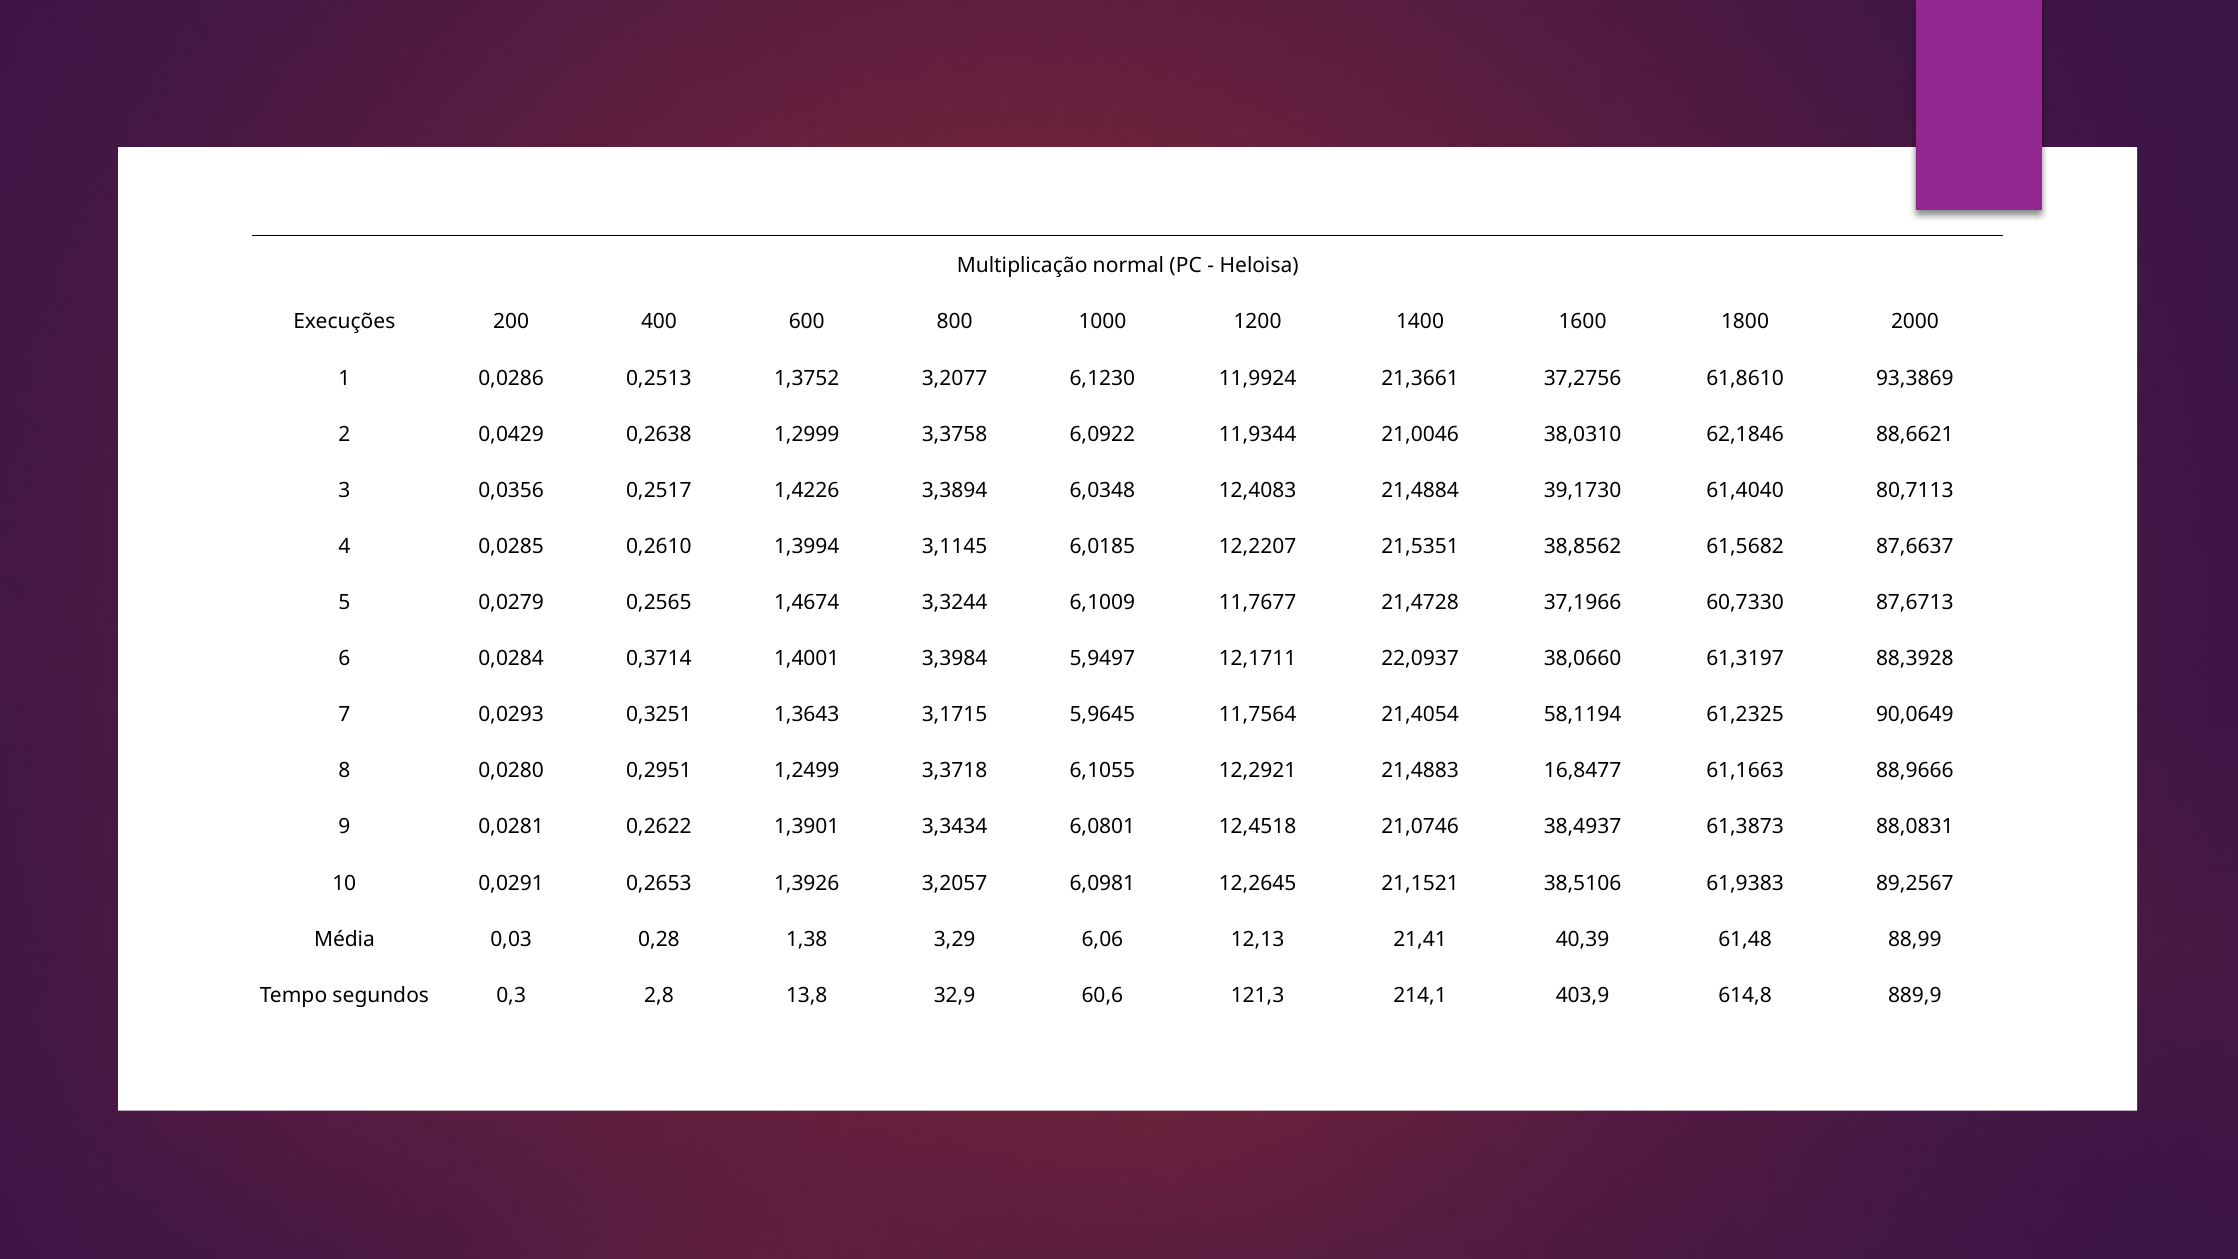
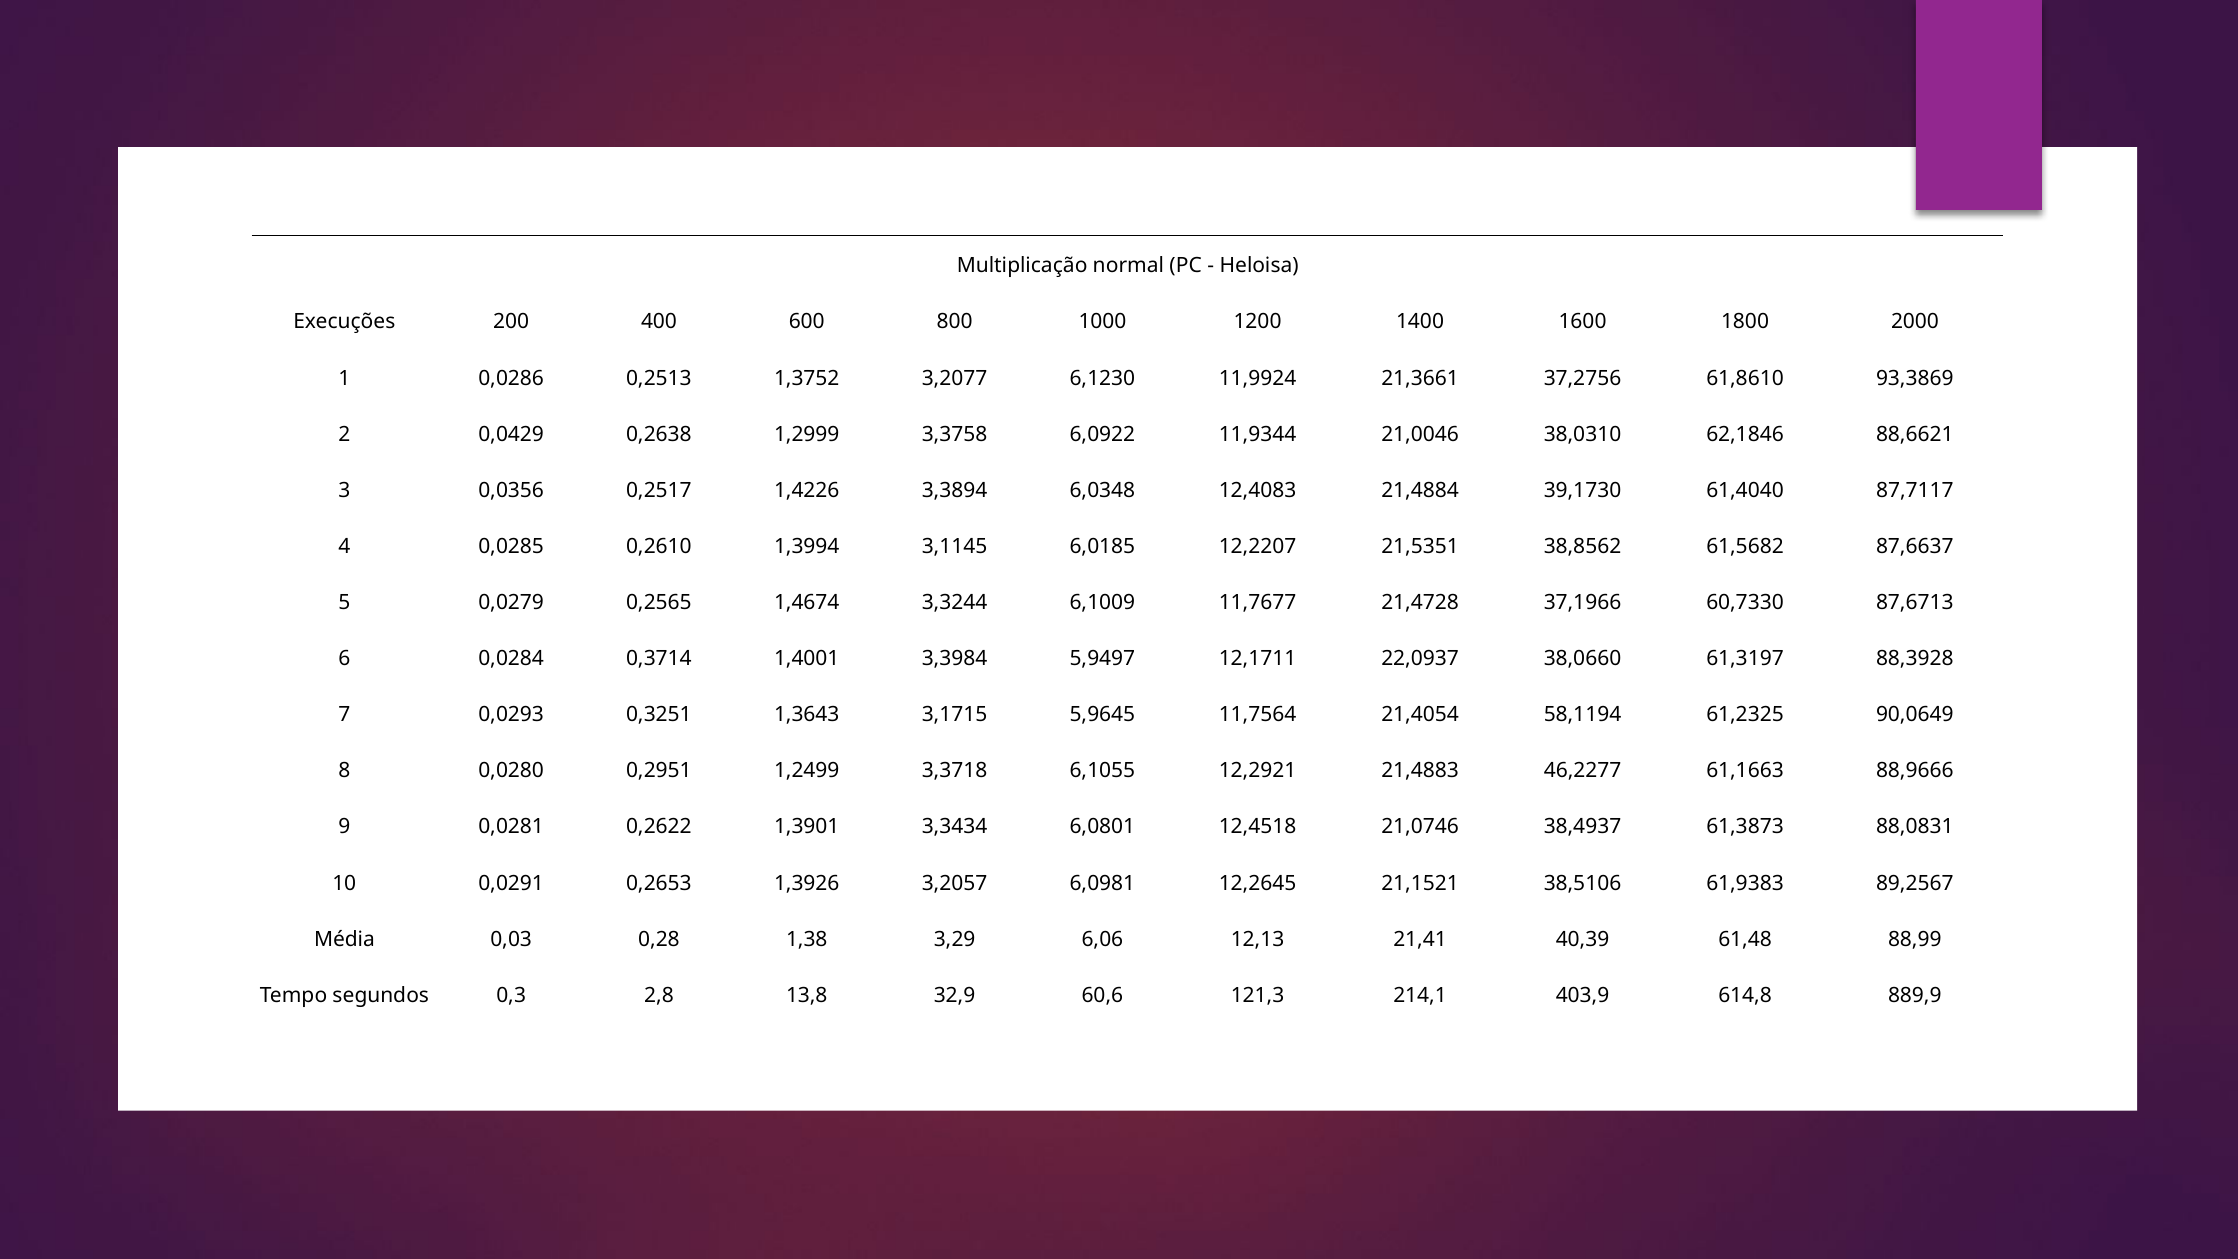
80,7113: 80,7113 -> 87,7117 (1915, 490)
16,8477: 16,8477 -> 46,2277 (1583, 771)
